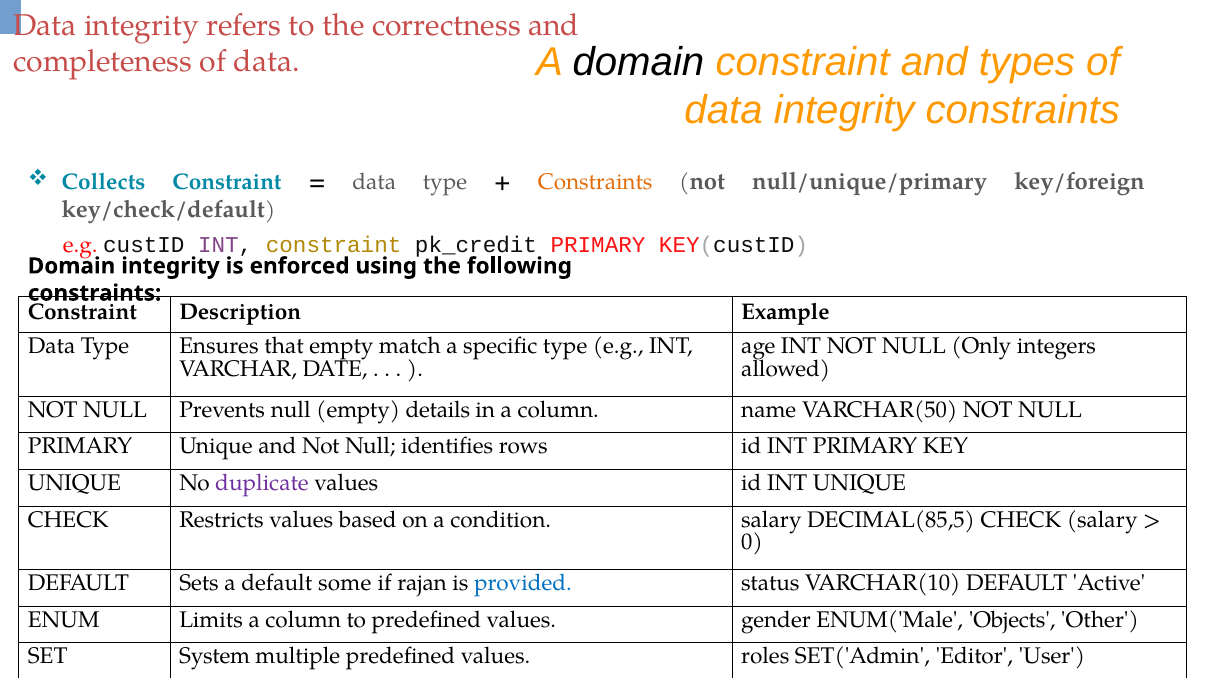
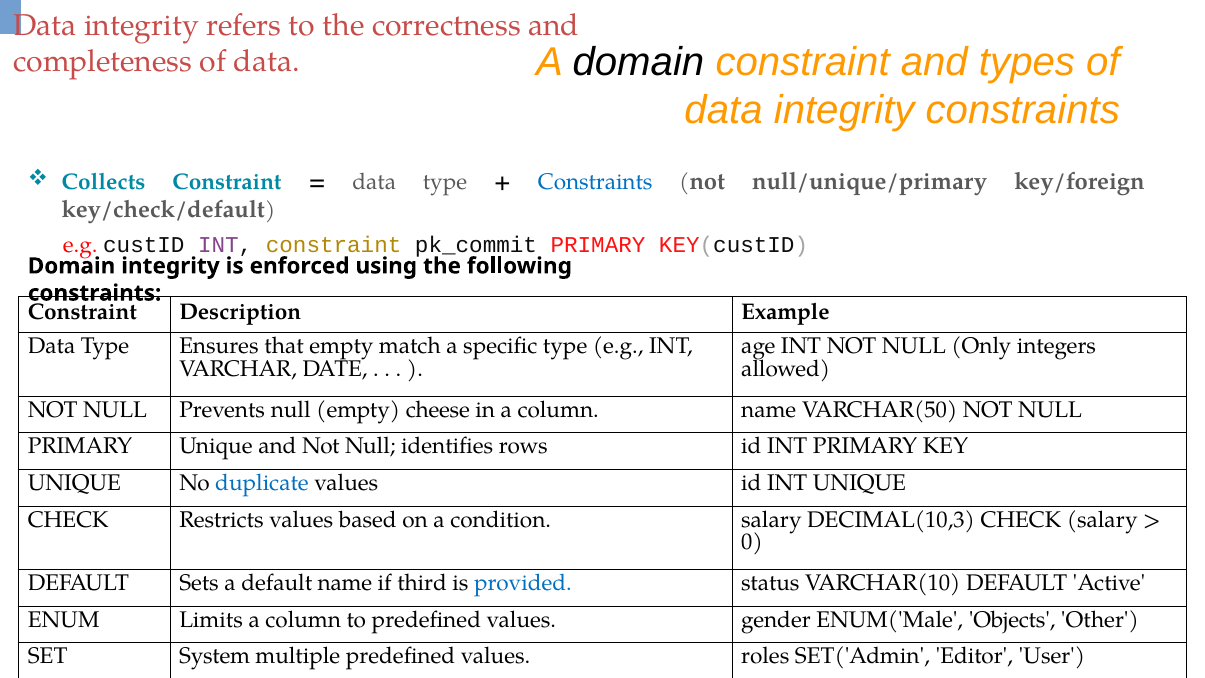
Constraints colour: orange -> blue (595, 182)
pk_credit: pk_credit -> pk_commit (476, 245)
details: details -> cheese (438, 410)
duplicate colour: purple -> blue (262, 483)
DECIMAL(85,5: DECIMAL(85,5 -> DECIMAL(10,3 (891, 520)
default some: some -> name (345, 583)
rajan: rajan -> third (422, 583)
